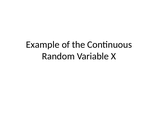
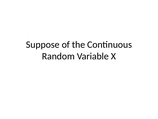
Example: Example -> Suppose (43, 44)
